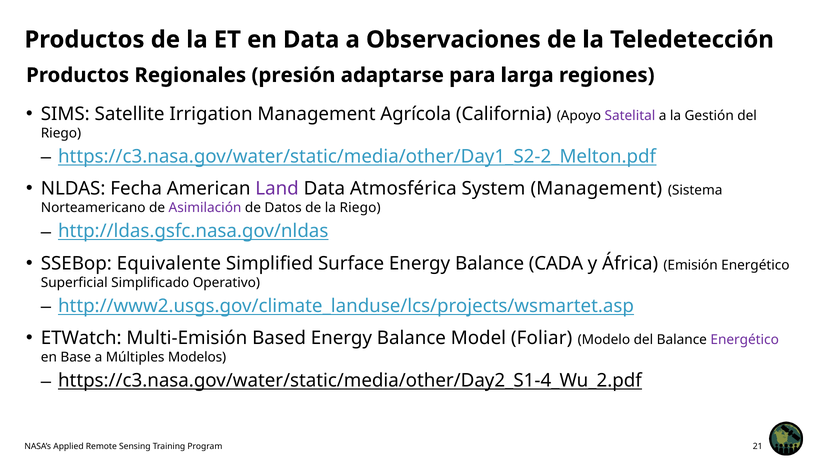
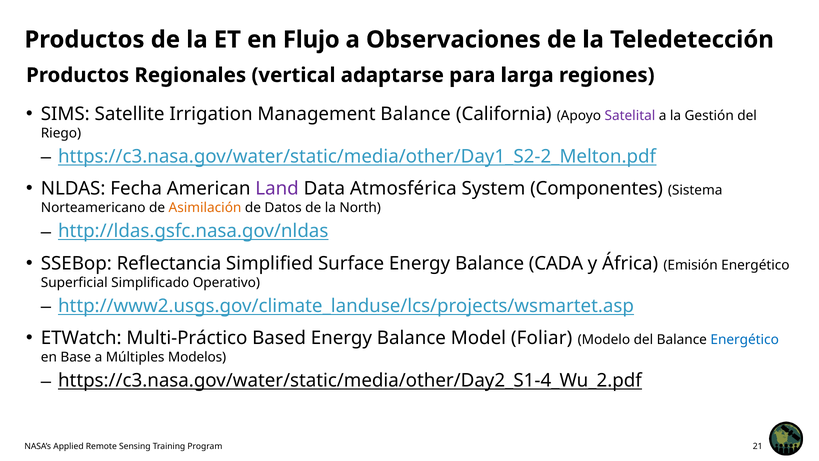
en Data: Data -> Flujo (311, 40)
presión: presión -> vertical (293, 75)
Management Agrícola: Agrícola -> Balance (416, 114)
System Management: Management -> Componentes (597, 189)
Asimilación colour: purple -> orange (205, 208)
la Riego: Riego -> North (360, 208)
Equivalente: Equivalente -> Reflectancia (169, 263)
Multi-Emisión: Multi-Emisión -> Multi-Práctico (187, 338)
Energético colour: purple -> blue (745, 340)
